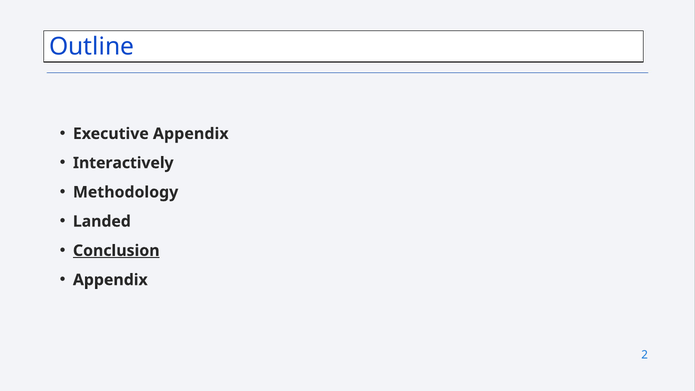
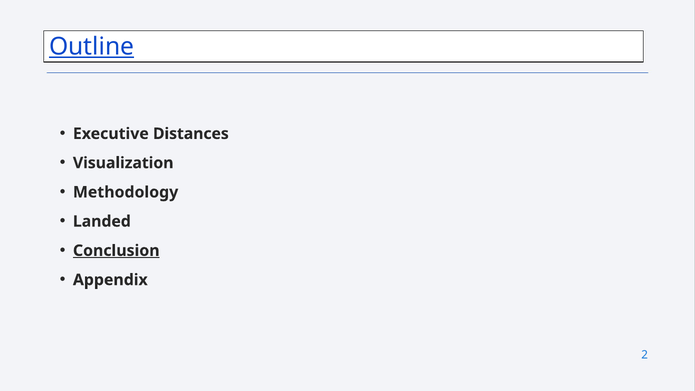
Outline underline: none -> present (92, 46)
Executive Appendix: Appendix -> Distances (191, 134)
Interactively: Interactively -> Visualization (123, 163)
